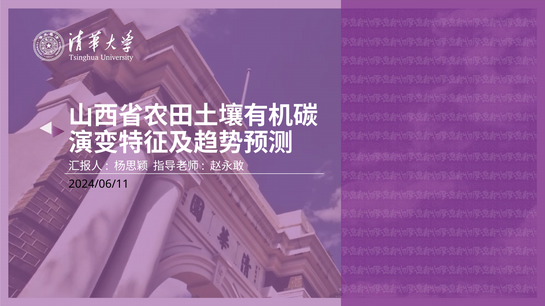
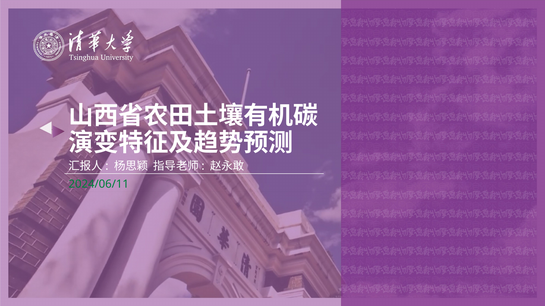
2024/06/11 colour: black -> green (99, 184)
